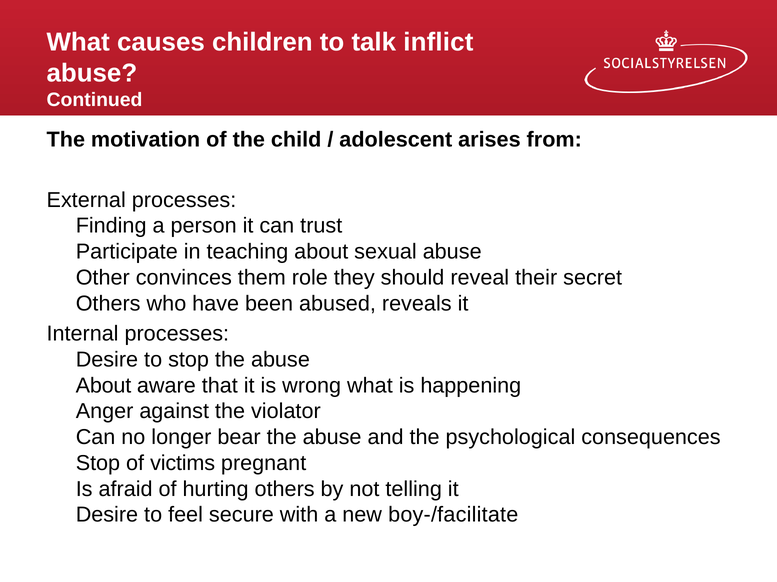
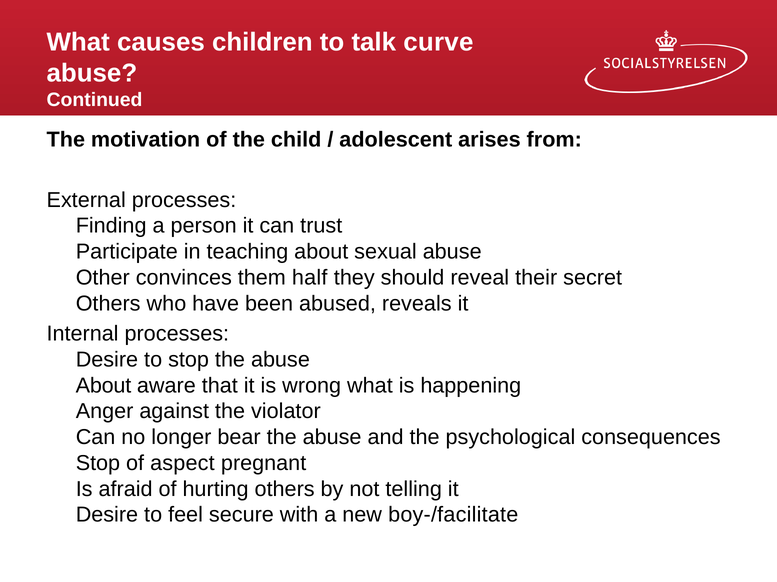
inflict: inflict -> curve (438, 42)
role: role -> half (310, 278)
victims: victims -> aspect (182, 464)
